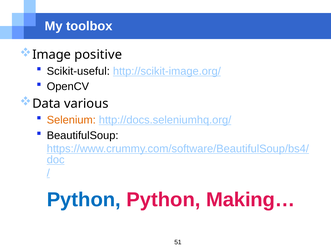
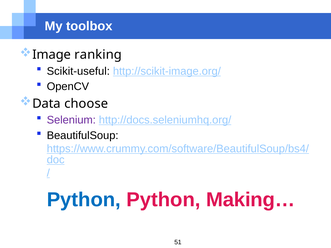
positive: positive -> ranking (98, 55)
various: various -> choose (86, 104)
Selenium colour: orange -> purple (71, 120)
